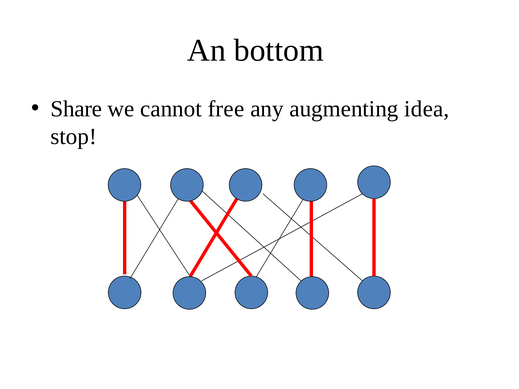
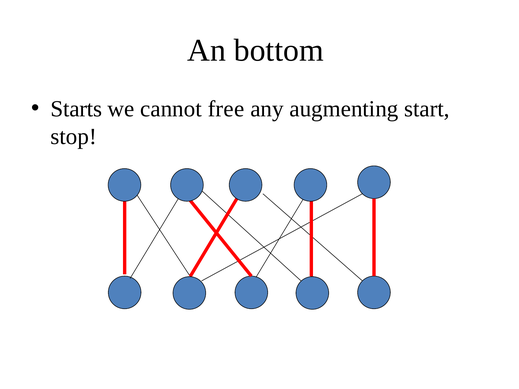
Share: Share -> Starts (76, 109)
idea: idea -> start (427, 109)
